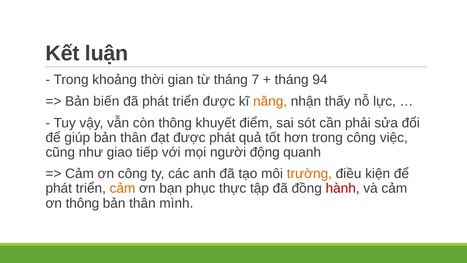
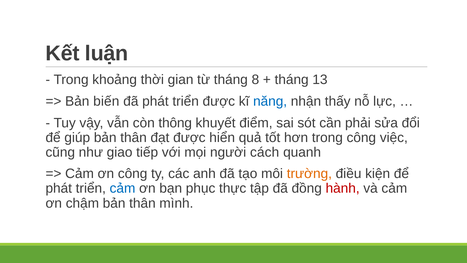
7: 7 -> 8 (255, 80)
94: 94 -> 13 (320, 80)
năng colour: orange -> blue (270, 101)
được phát: phát -> hiển (222, 137)
động: động -> cách (265, 152)
cảm colour: orange -> blue (123, 188)
ơn thông: thông -> chậm (82, 203)
